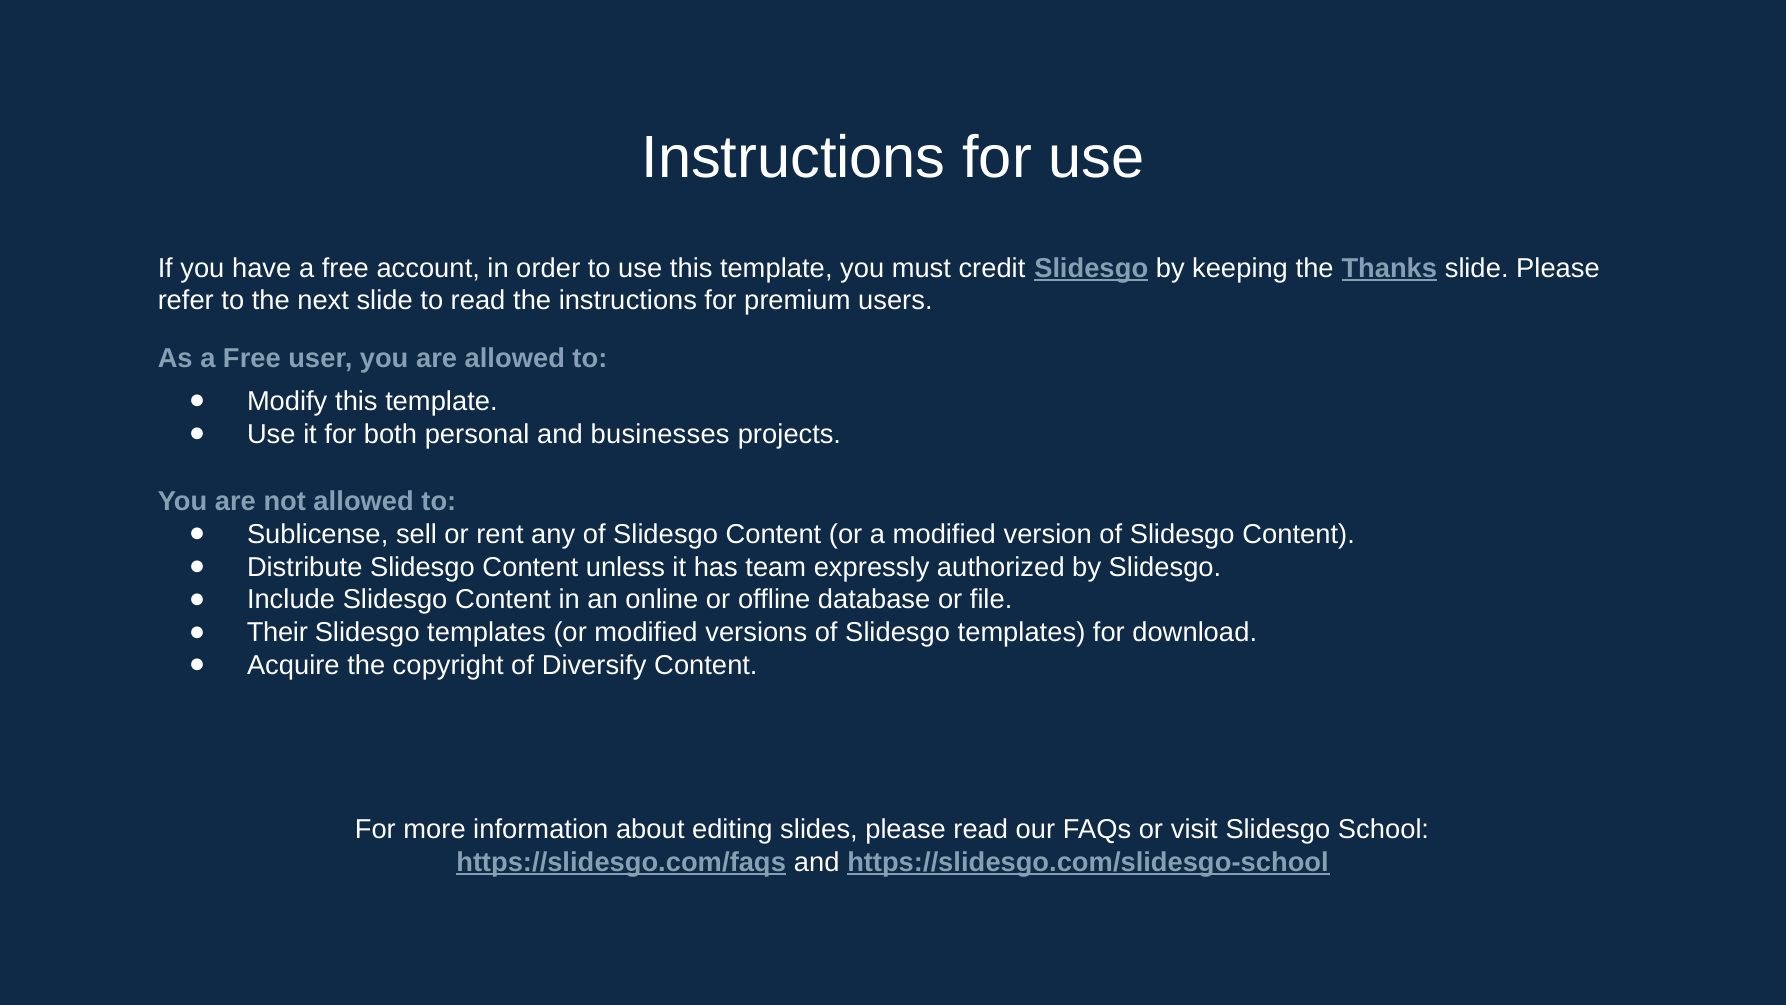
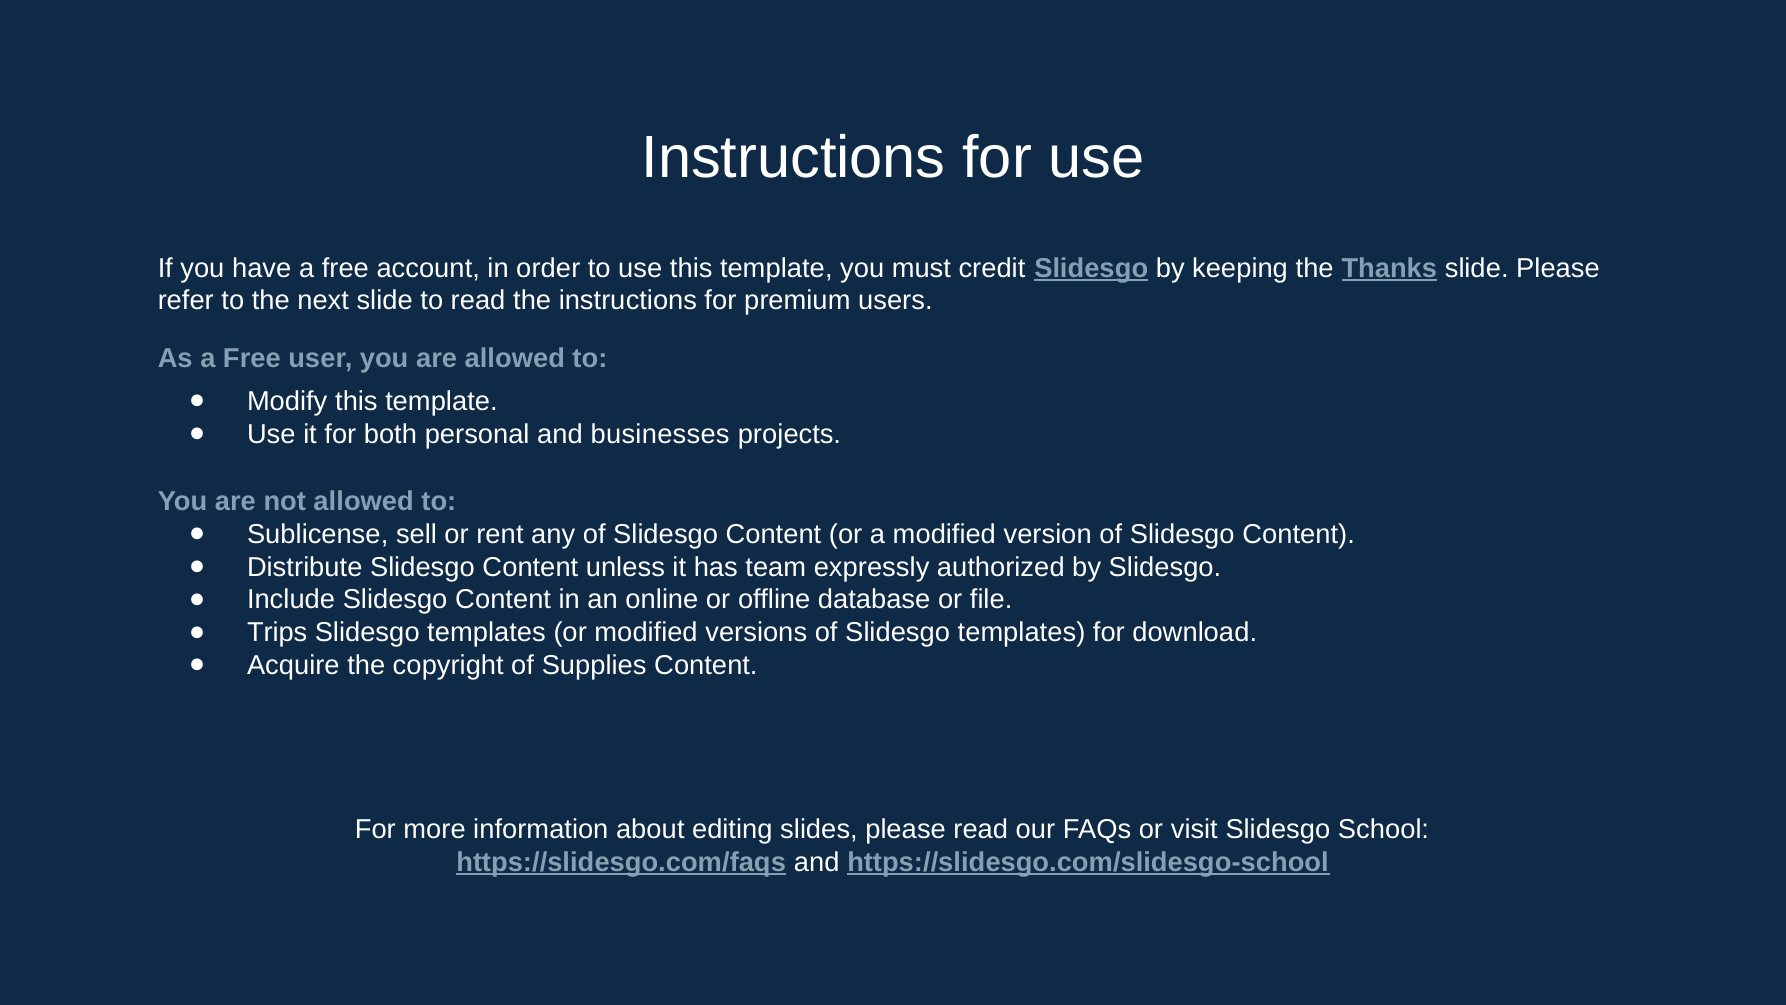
Their: Their -> Trips (277, 632)
Diversify: Diversify -> Supplies (594, 665)
